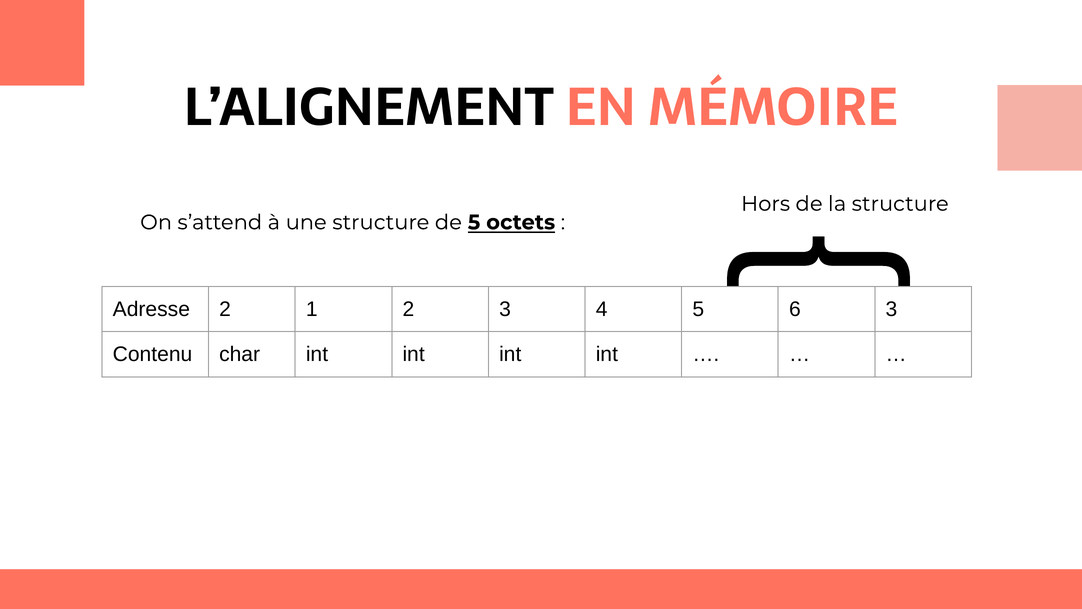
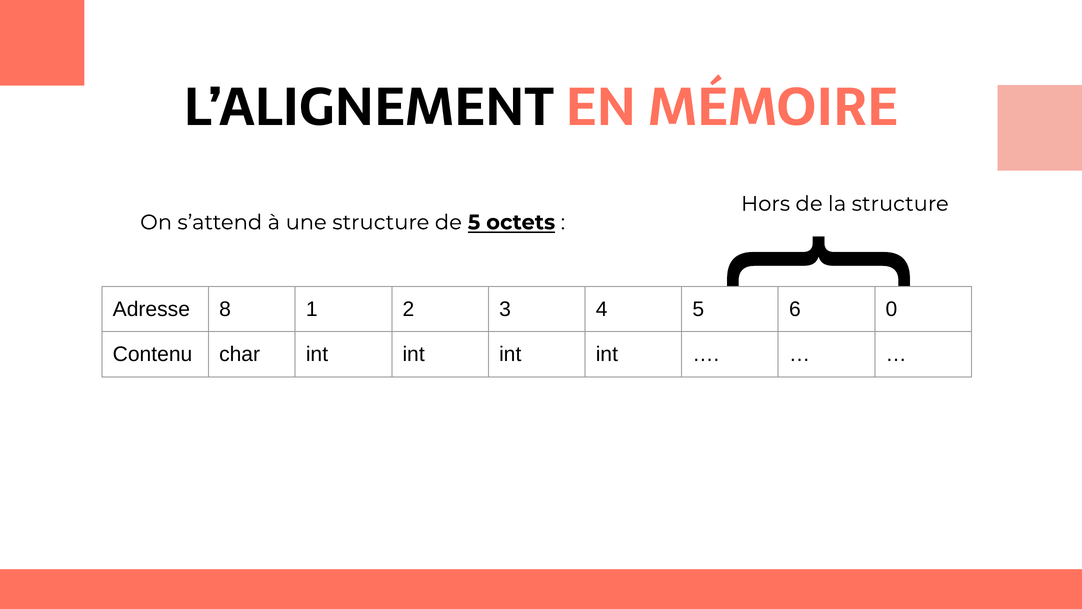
Adresse 2: 2 -> 8 (225, 309)
6 3: 3 -> 0 (891, 309)
